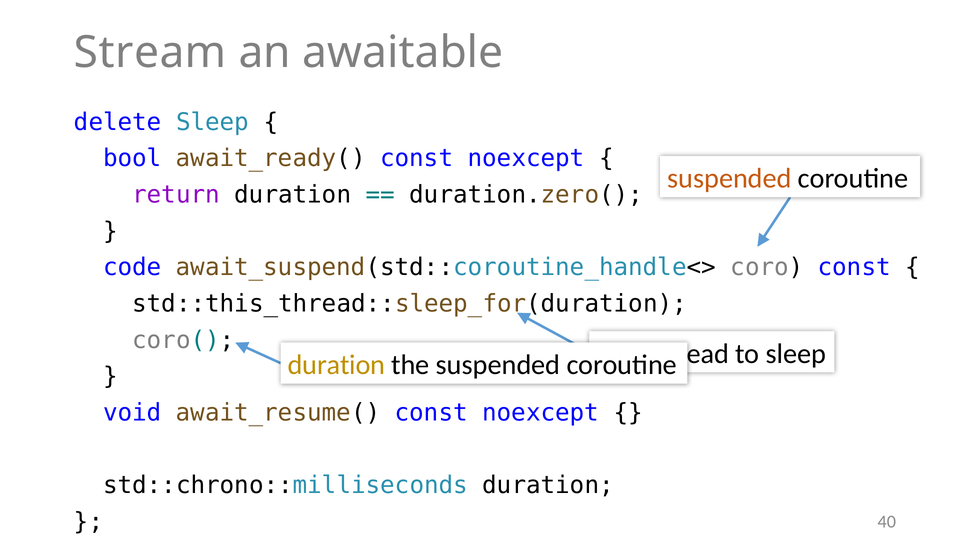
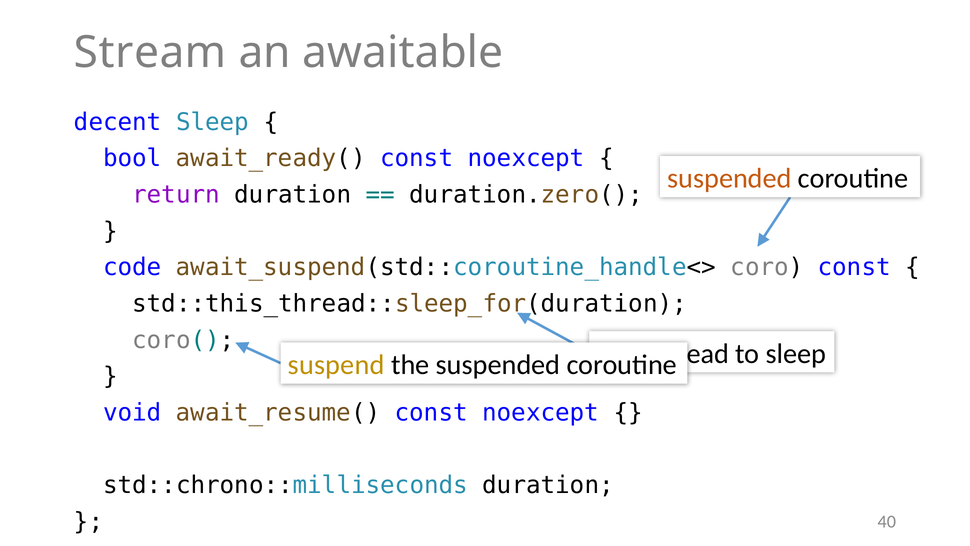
delete: delete -> decent (118, 122)
duration: duration -> suspend (336, 365)
